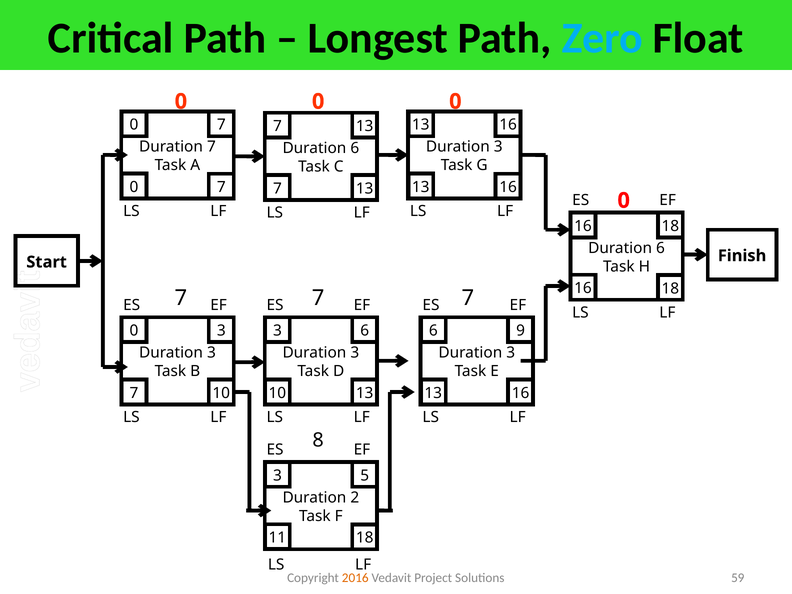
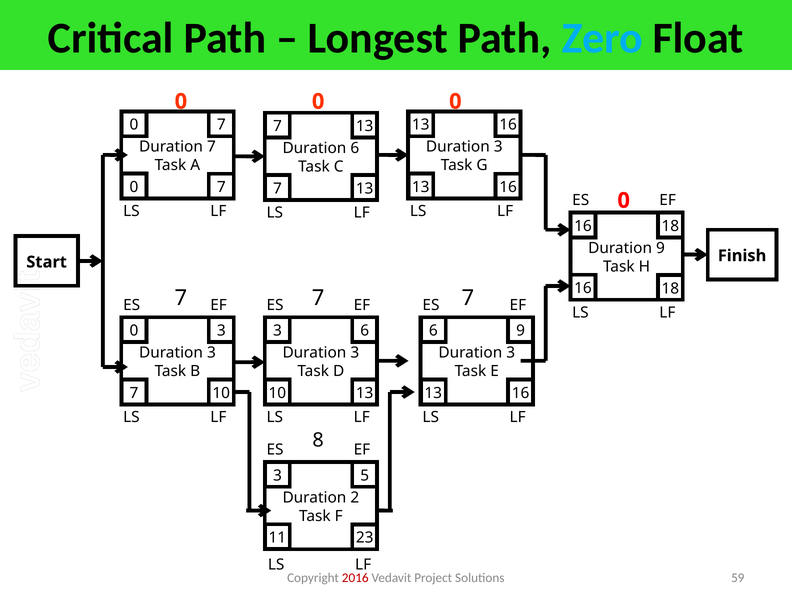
6: 6 -> 9 (661, 248)
11 18: 18 -> 23 (365, 538)
2016 colour: orange -> red (355, 578)
